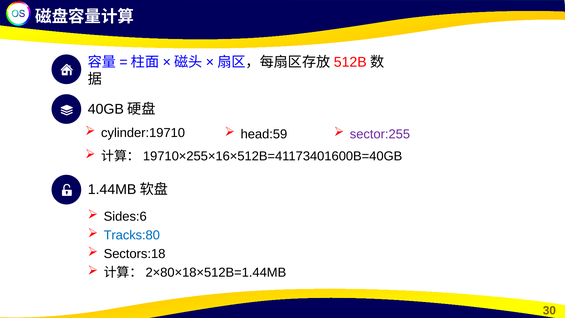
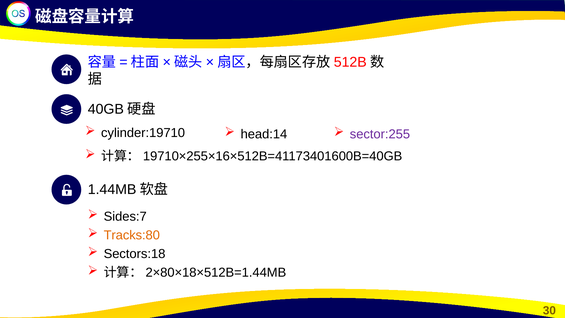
head:59: head:59 -> head:14 (264, 134)
Sides:6: Sides:6 -> Sides:7 (125, 216)
Tracks:80 colour: blue -> orange (132, 235)
